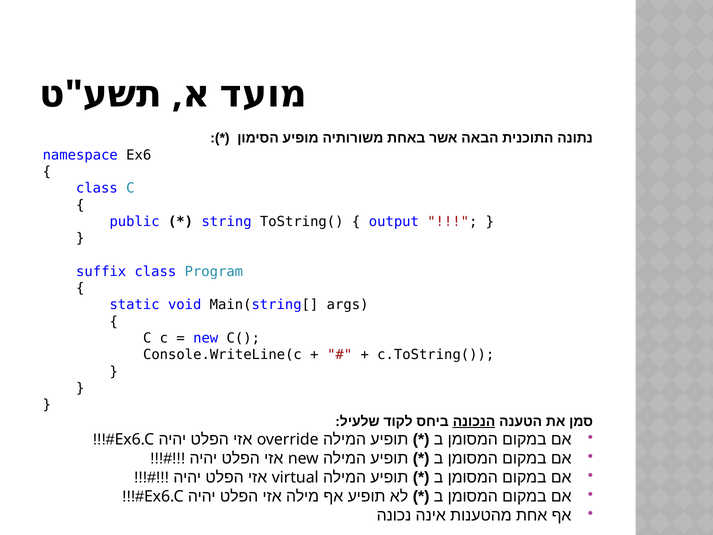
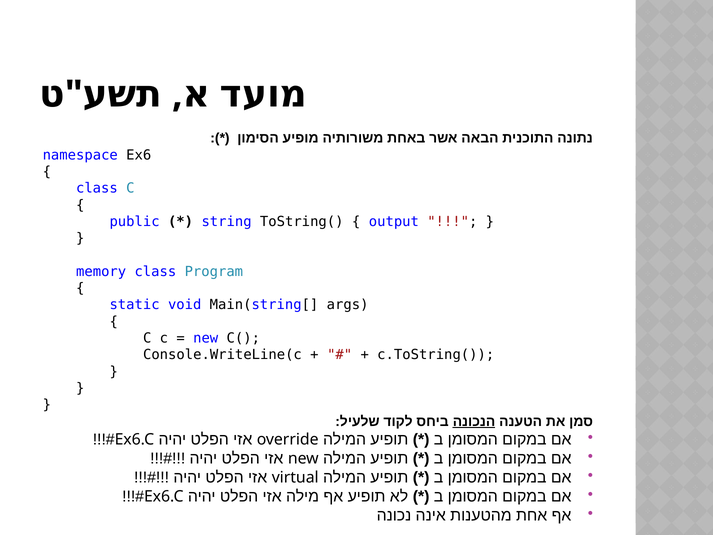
suffix: suffix -> memory (101, 271)
